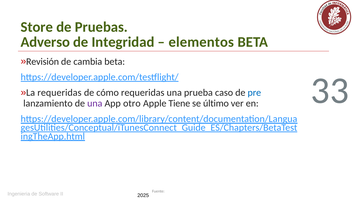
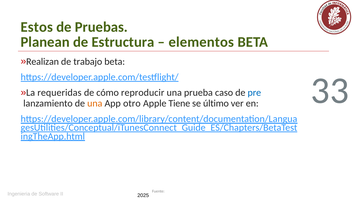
Store: Store -> Estos (37, 27)
Adverso: Adverso -> Planean (45, 42)
Integridad: Integridad -> Estructura (123, 42)
Revisión: Revisión -> Realizan (43, 62)
cambia: cambia -> trabajo (88, 62)
cómo requeridas: requeridas -> reproducir (143, 93)
una colour: purple -> orange (95, 103)
